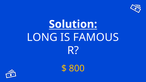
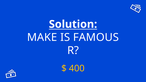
LONG: LONG -> MAKE (42, 37)
800: 800 -> 400 (77, 68)
